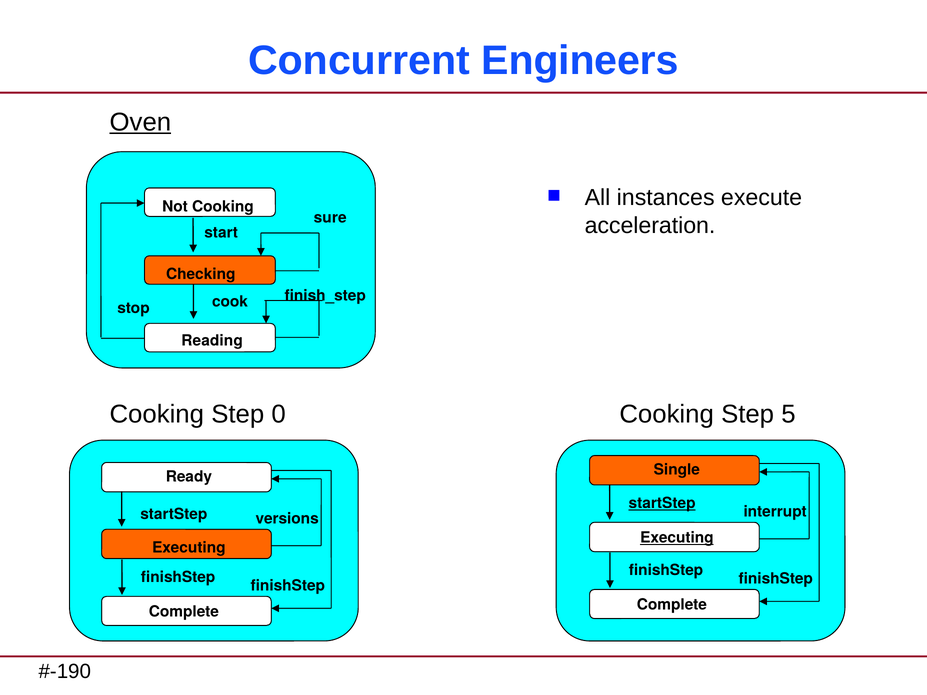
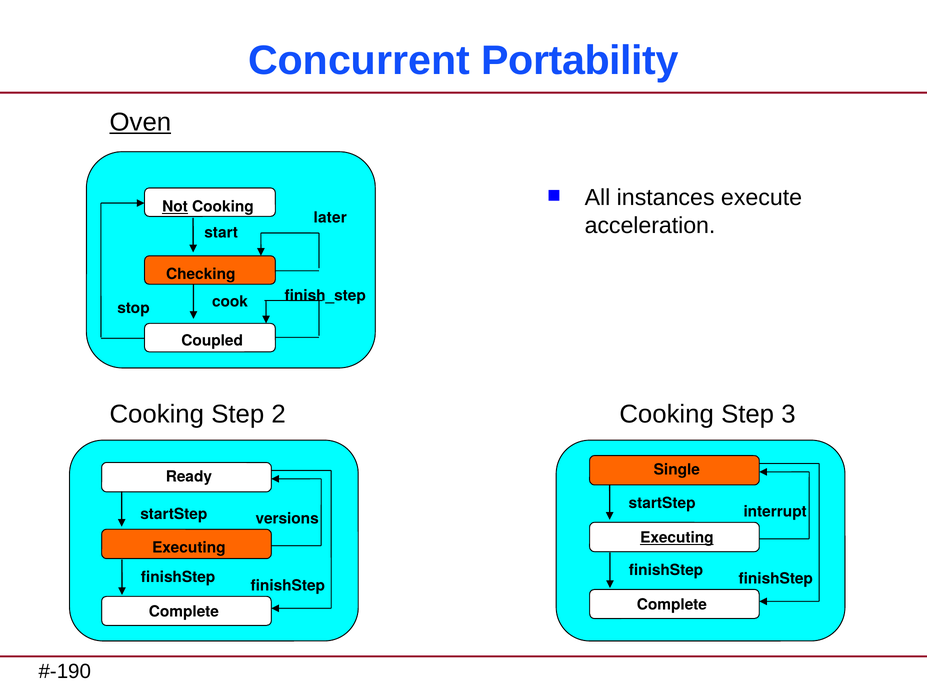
Engineers: Engineers -> Portability (580, 61)
Not underline: none -> present (175, 207)
sure: sure -> later (330, 218)
Reading: Reading -> Coupled (212, 341)
0: 0 -> 2 (279, 414)
5: 5 -> 3 (788, 414)
startStep underline: present -> none (662, 504)
